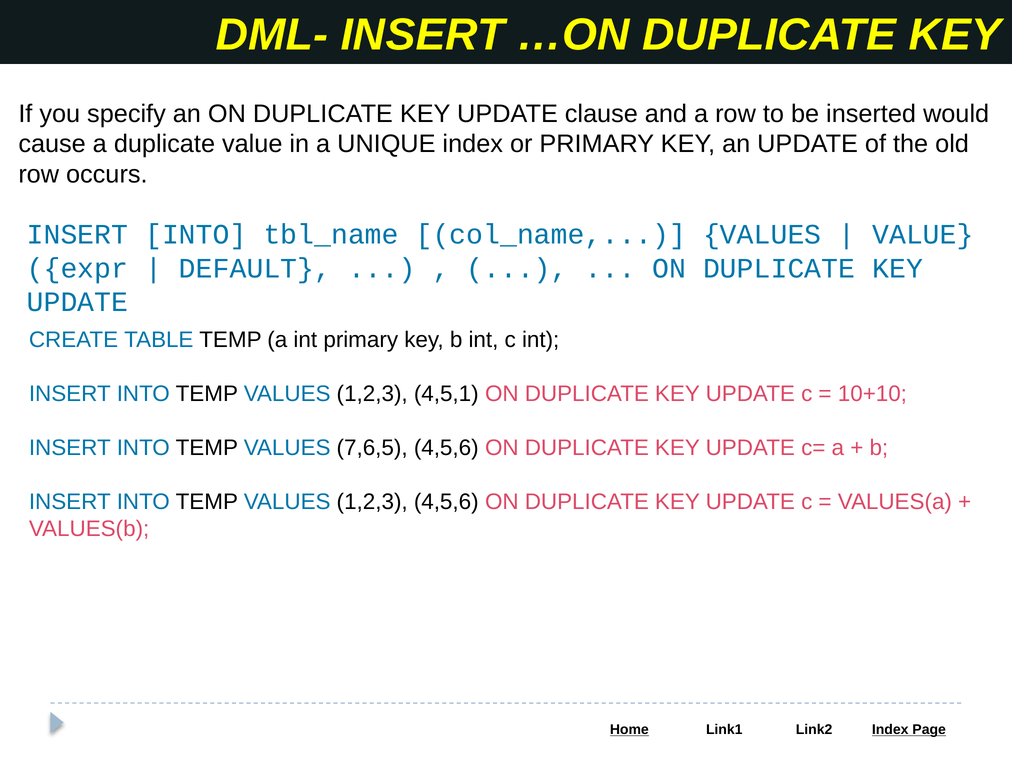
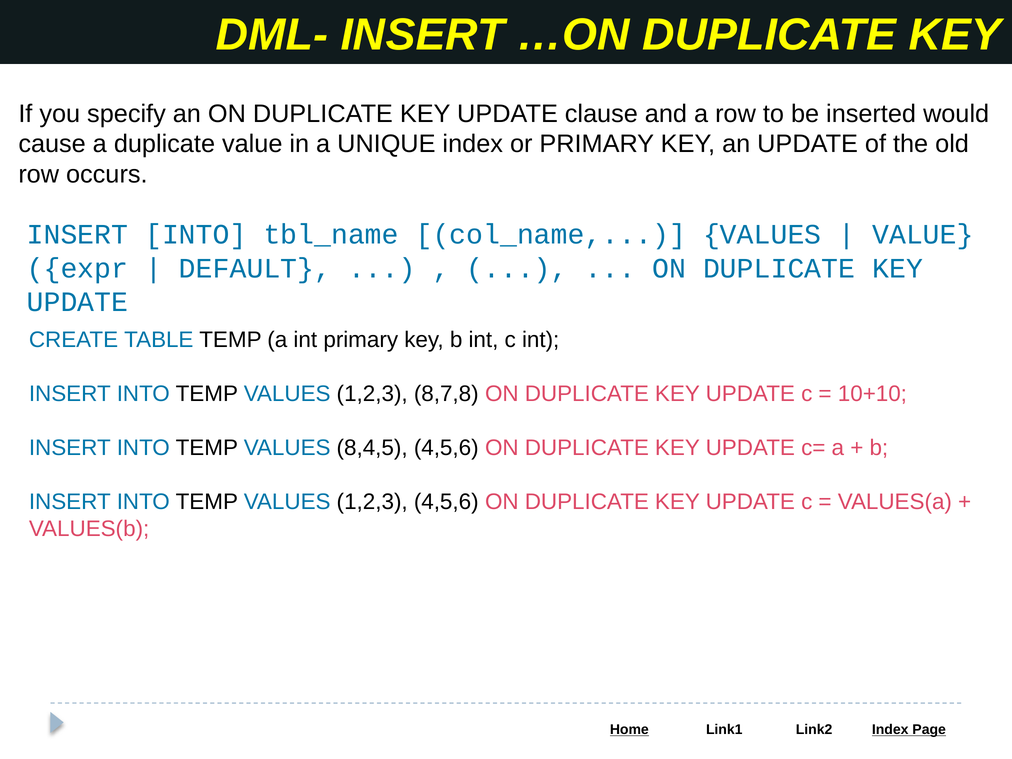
4,5,1: 4,5,1 -> 8,7,8 (446, 394)
7,6,5: 7,6,5 -> 8,4,5 (372, 448)
